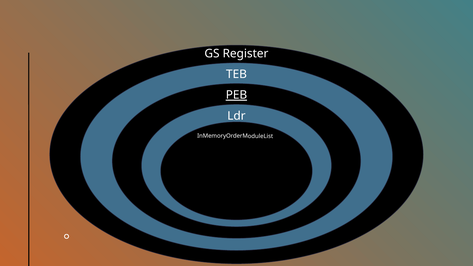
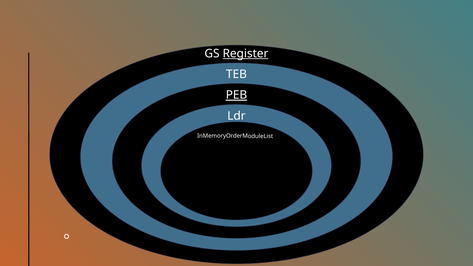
Register underline: none -> present (246, 54)
